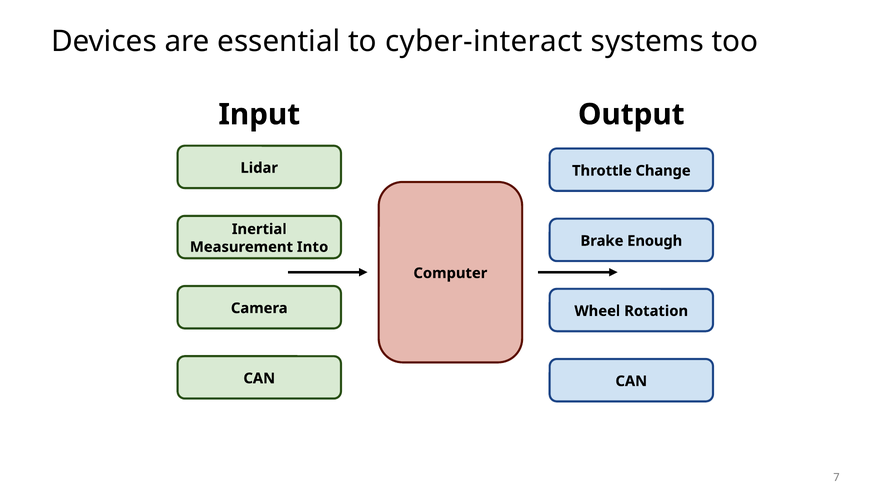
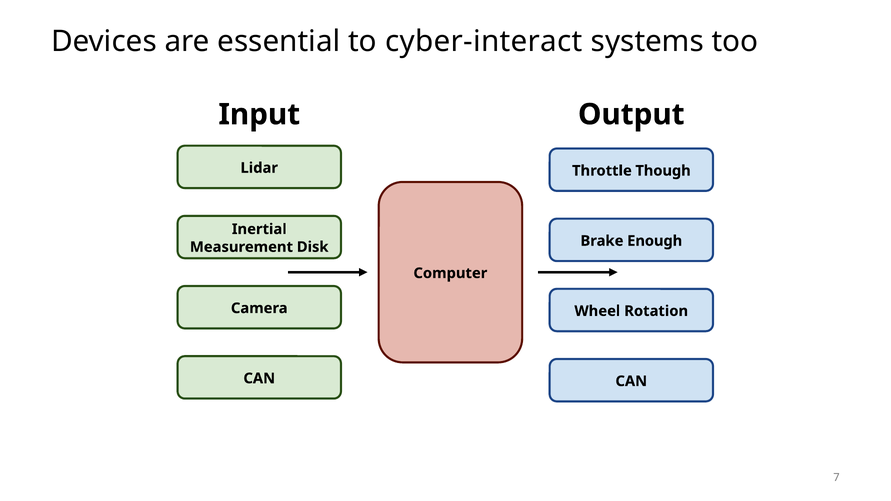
Change: Change -> Though (663, 171)
Into: Into -> Disk (313, 247)
